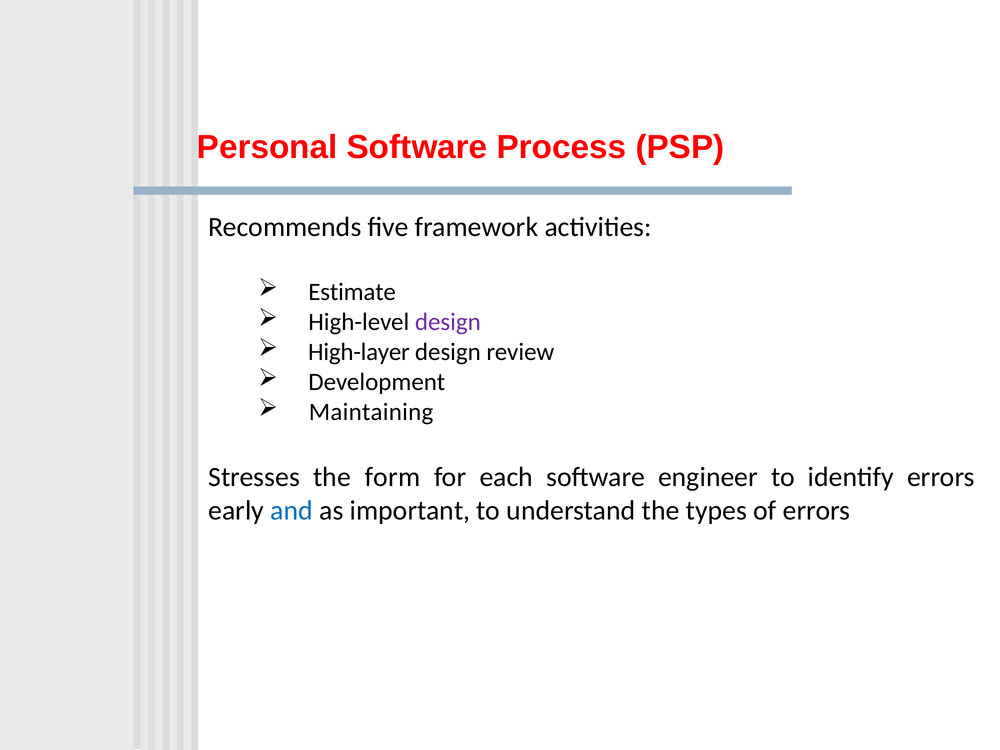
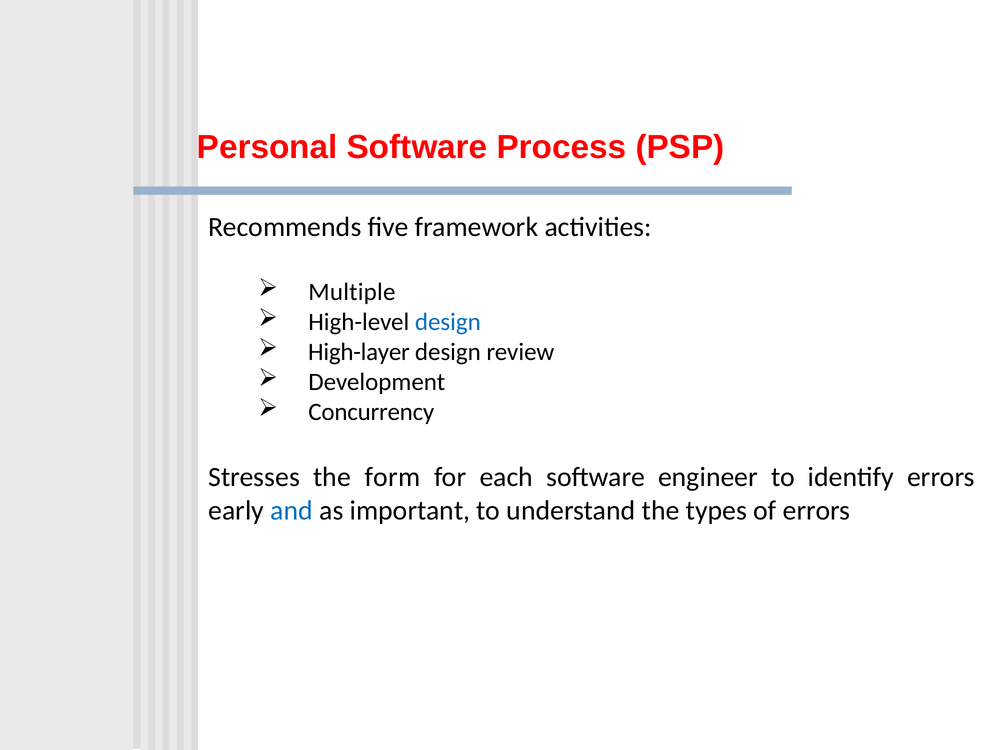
Estimate: Estimate -> Multiple (352, 292)
design colour: purple -> blue (448, 322)
Maintaining: Maintaining -> Concurrency (371, 412)
